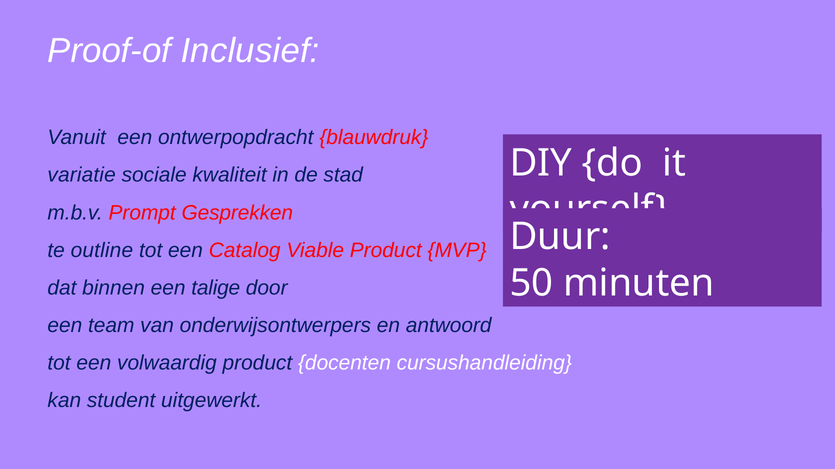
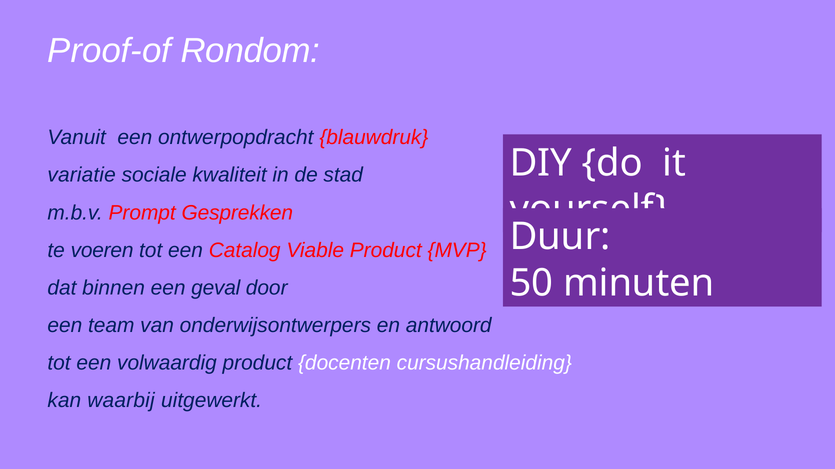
Inclusief: Inclusief -> Rondom (250, 51)
outline: outline -> voeren (102, 251)
talige: talige -> geval (216, 288)
student: student -> waarbij (121, 401)
